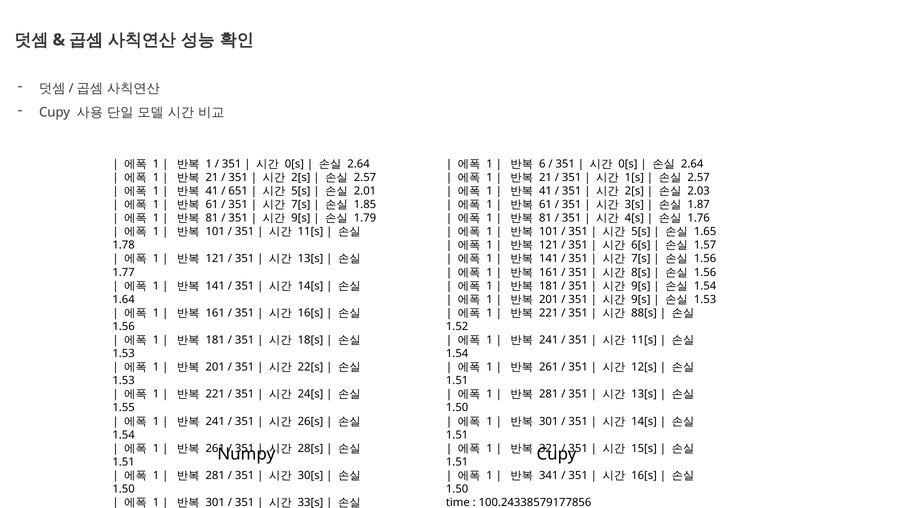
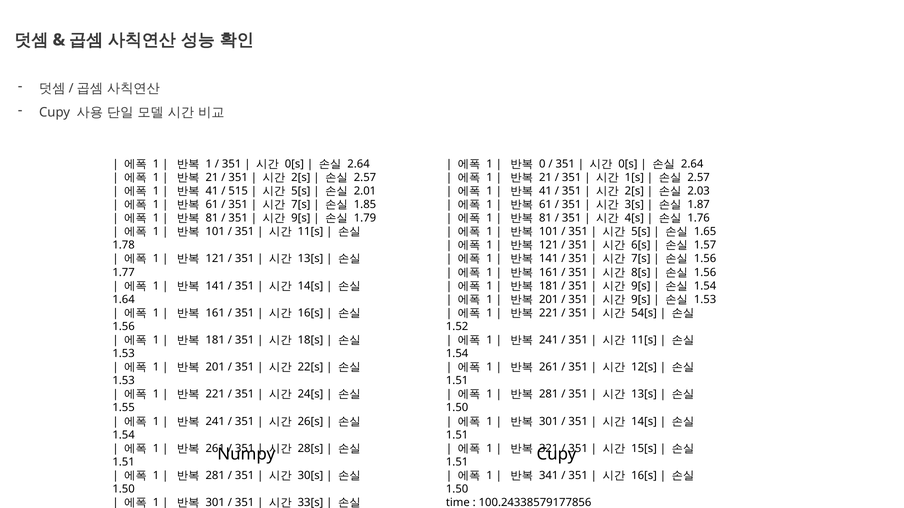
6: 6 -> 0 (542, 164)
651: 651 -> 515 (238, 191)
88[s: 88[s -> 54[s (644, 313)
